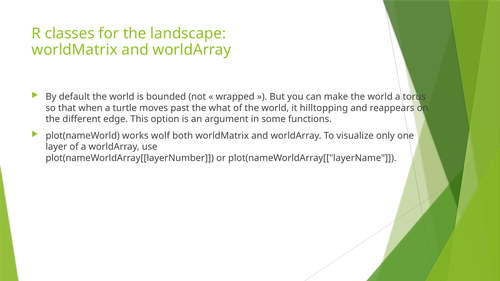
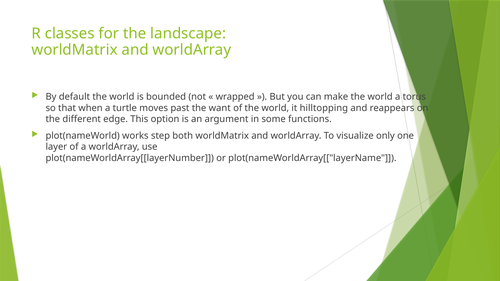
what: what -> want (220, 108)
wolf: wolf -> step (160, 136)
